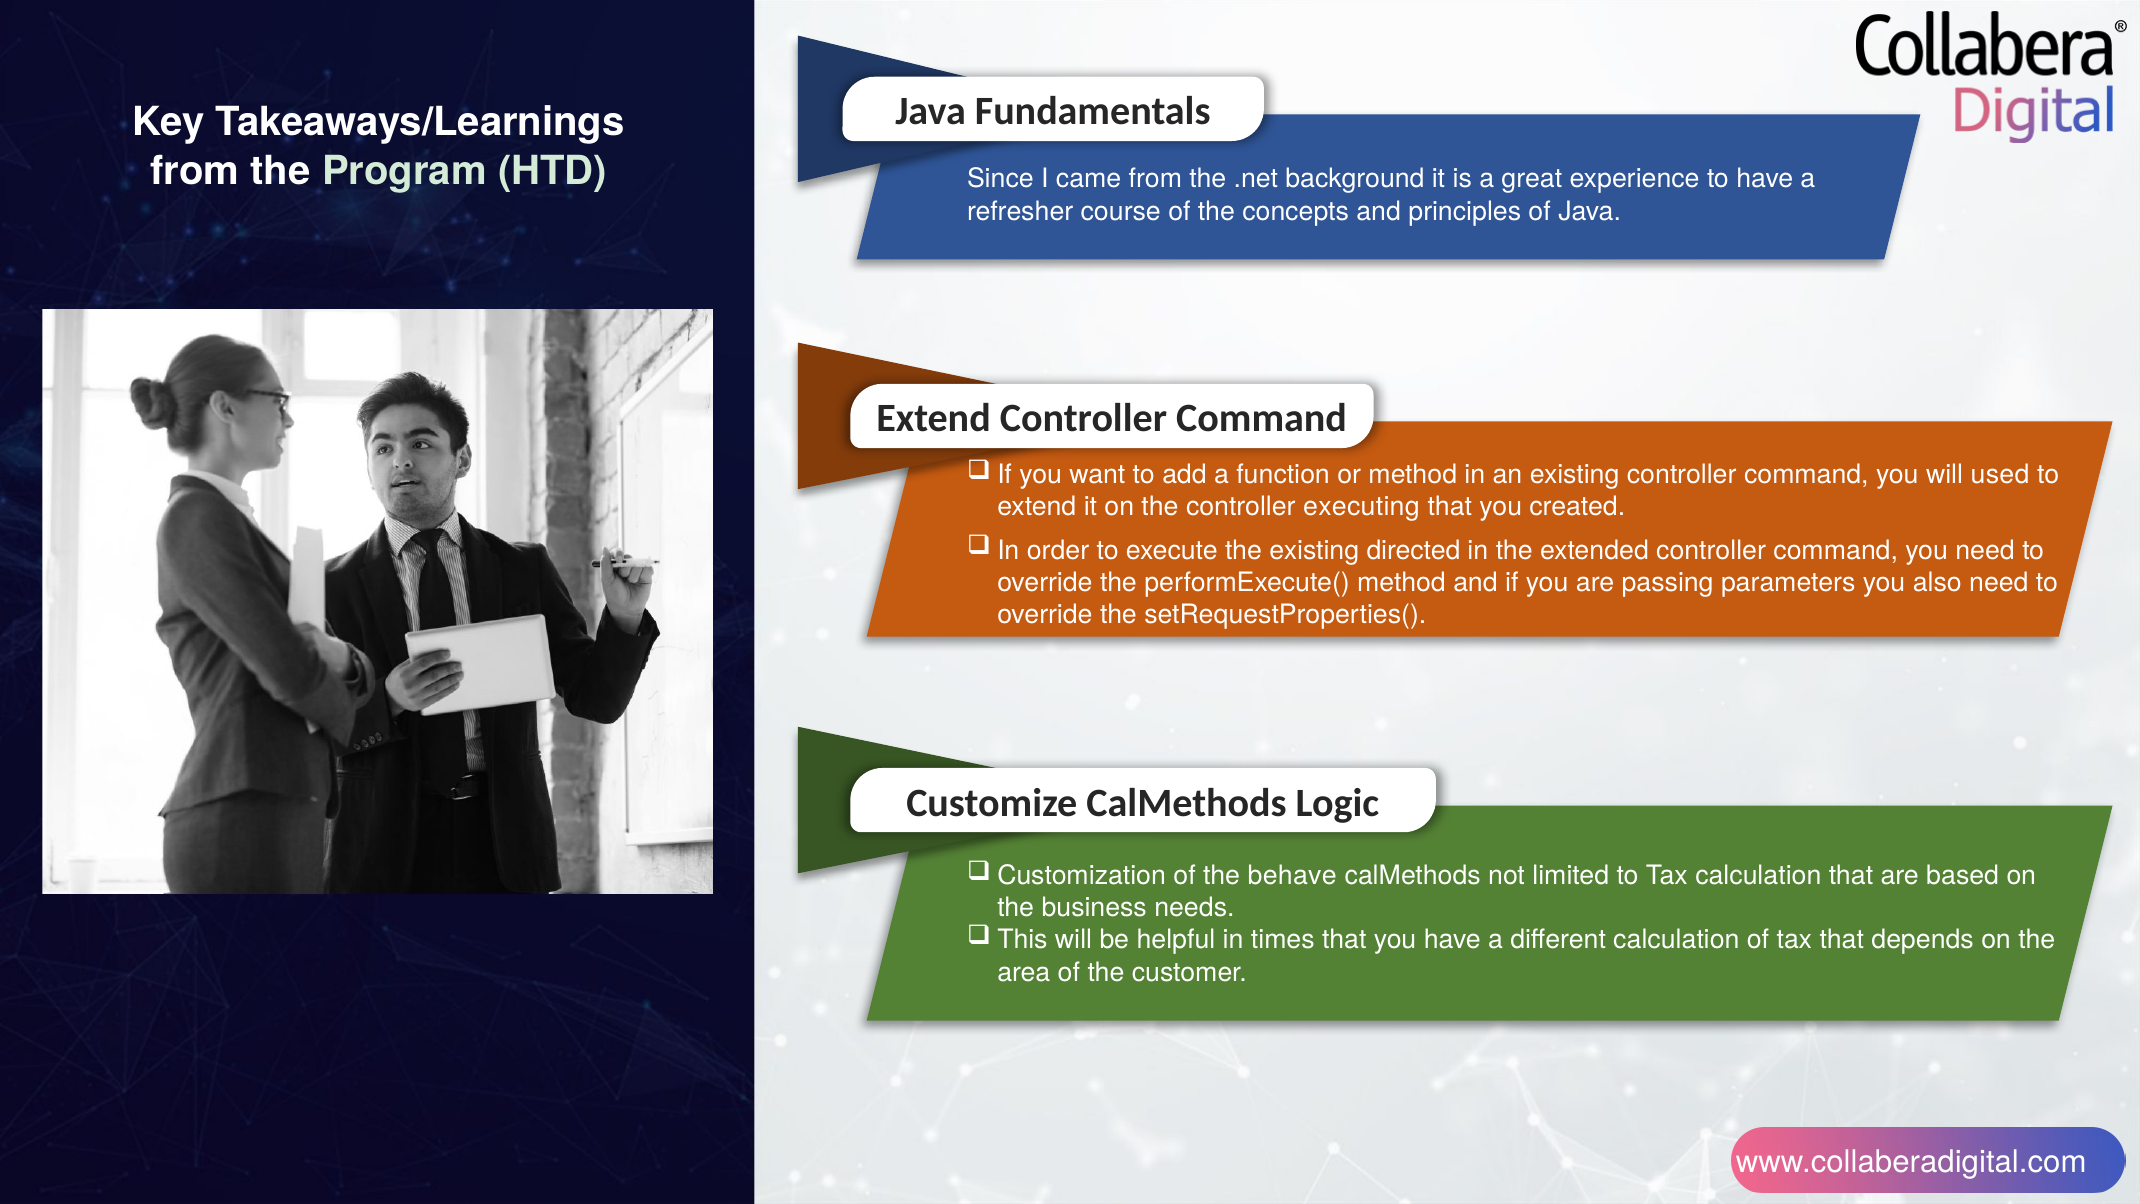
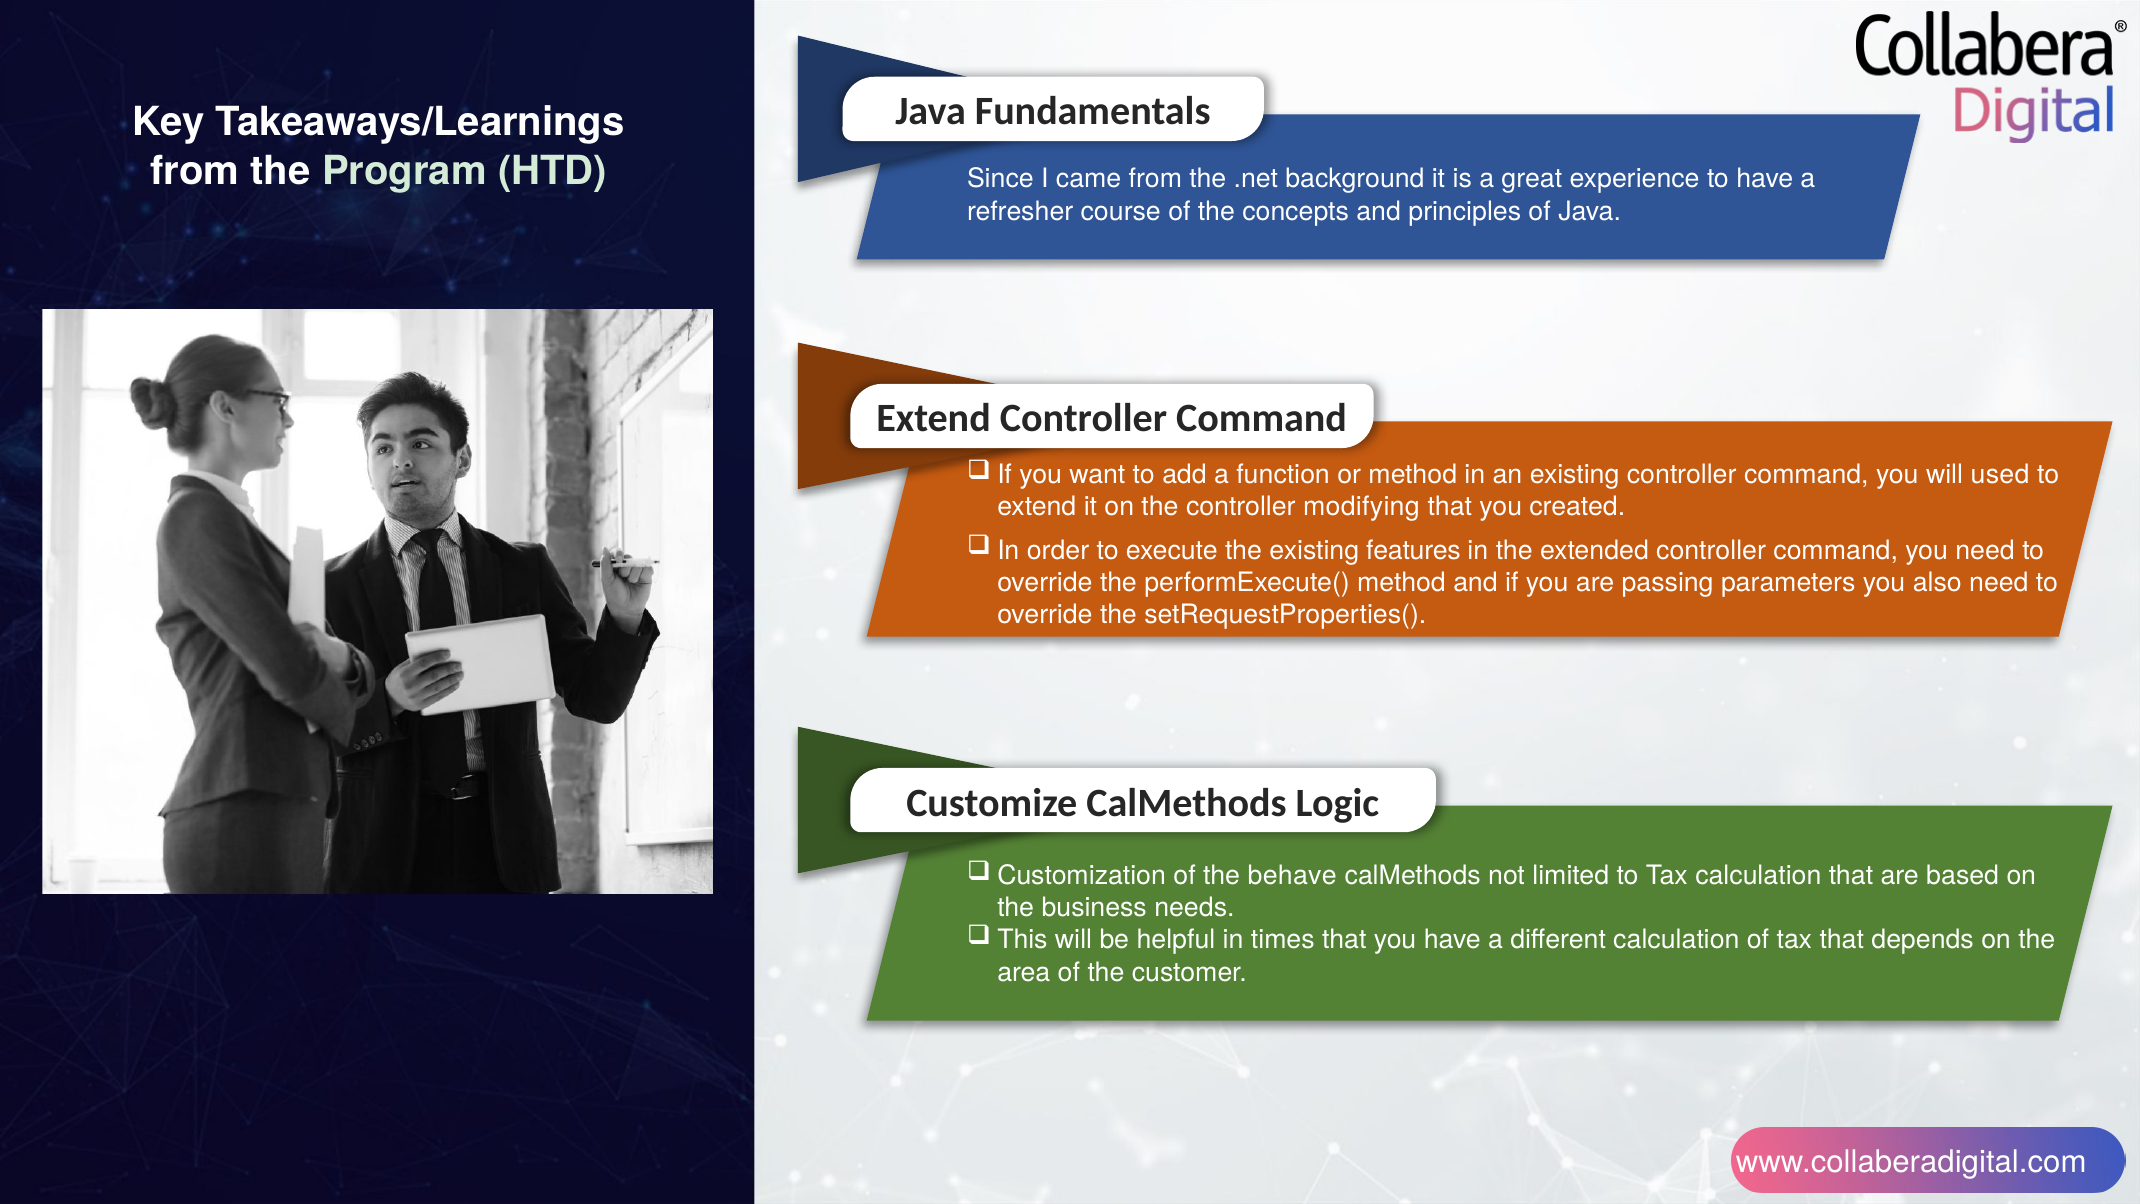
executing: executing -> modifying (1361, 507)
directed: directed -> features (1414, 550)
